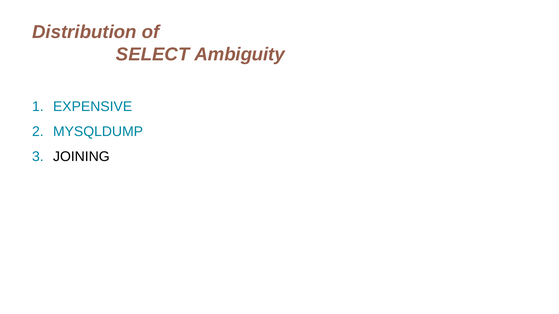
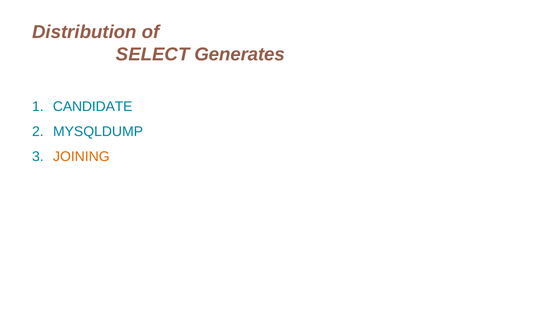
Ambiguity: Ambiguity -> Generates (240, 54)
EXPENSIVE: EXPENSIVE -> CANDIDATE (93, 107)
JOINING colour: black -> orange (81, 157)
